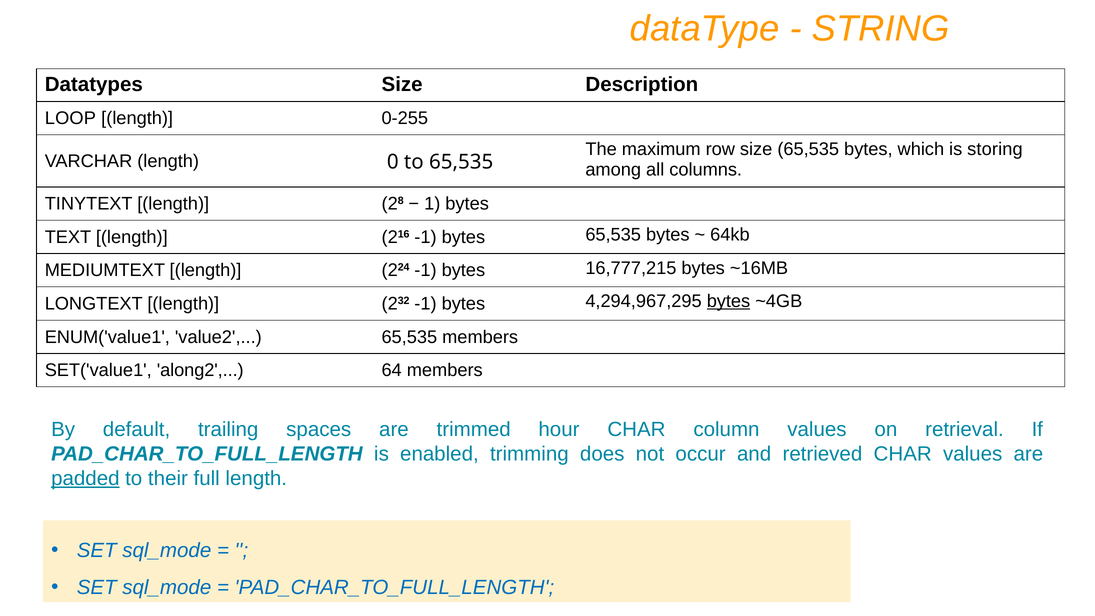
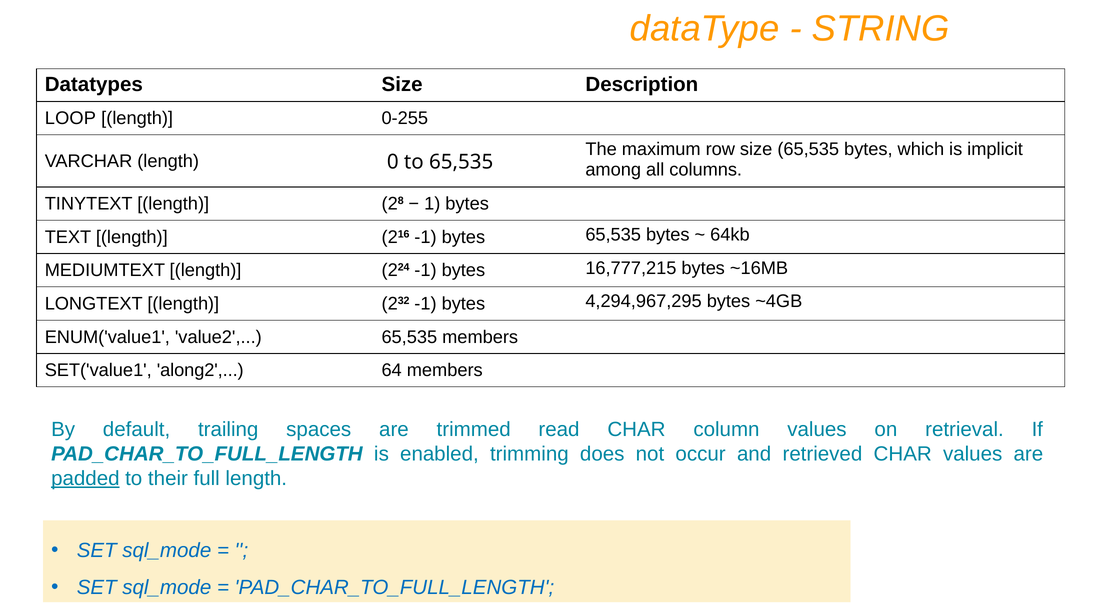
storing: storing -> implicit (995, 149)
bytes underline: present -> none (728, 301)
hour: hour -> read (559, 429)
